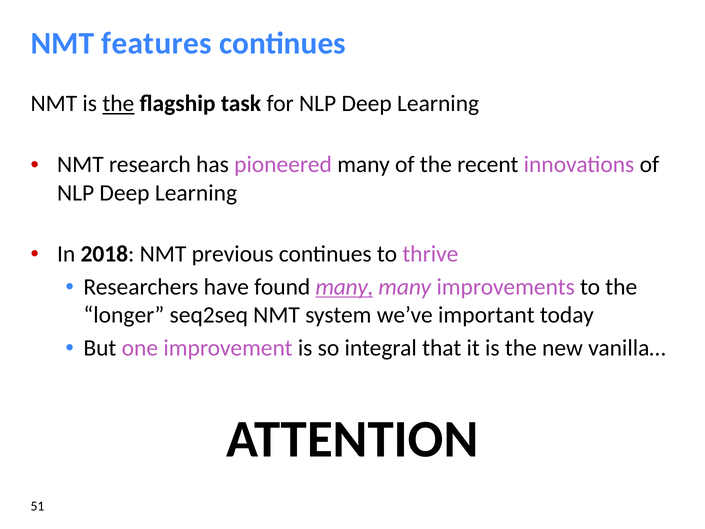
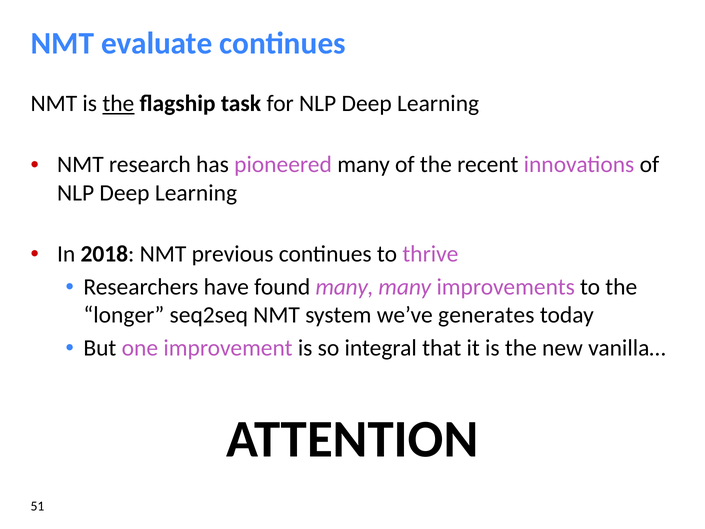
features: features -> evaluate (157, 43)
many underline: present -> none (344, 287)
important: important -> generates (486, 315)
